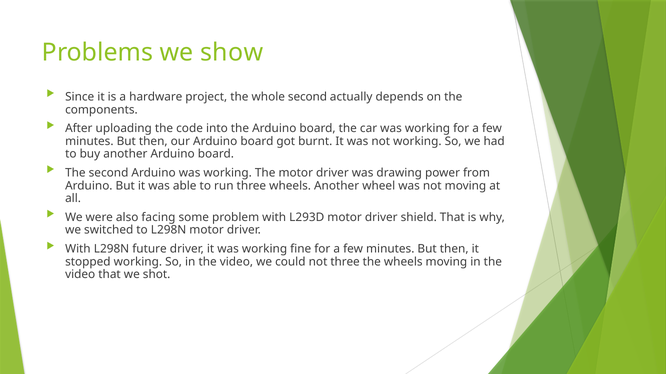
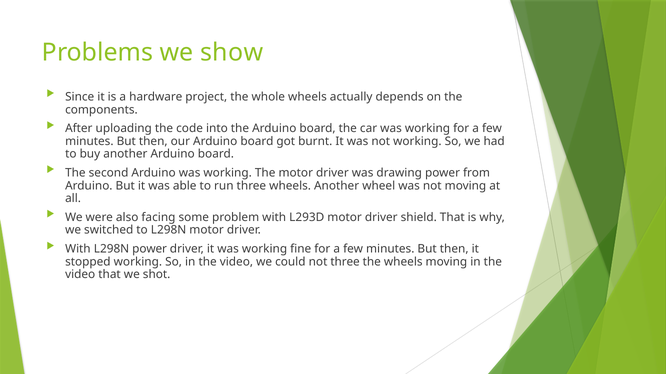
whole second: second -> wheels (307, 97)
L298N future: future -> power (150, 249)
